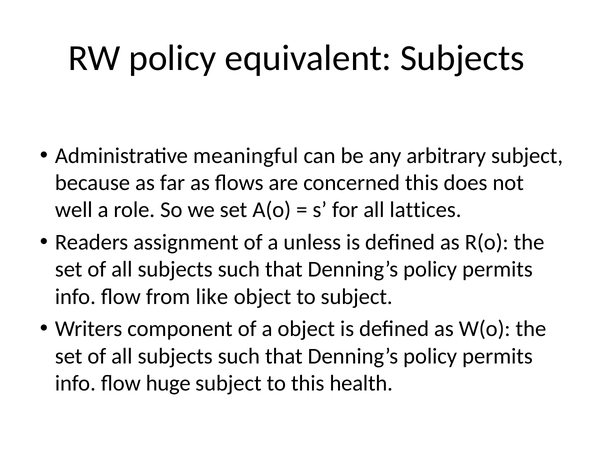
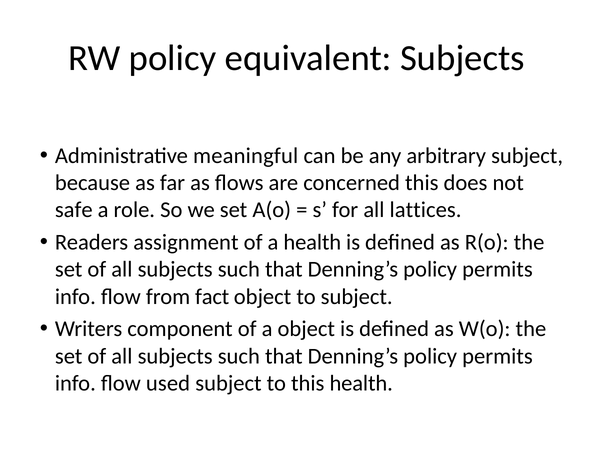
well: well -> safe (74, 210)
a unless: unless -> health (312, 243)
like: like -> fact (212, 297)
huge: huge -> used (168, 384)
